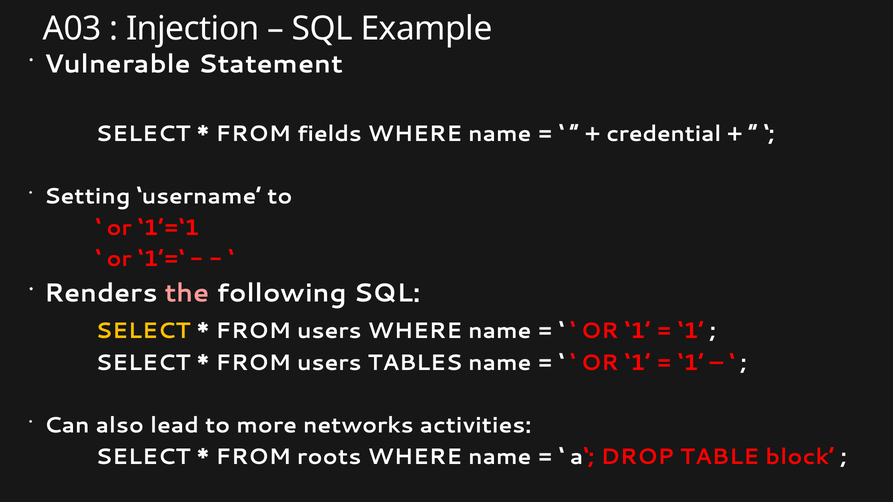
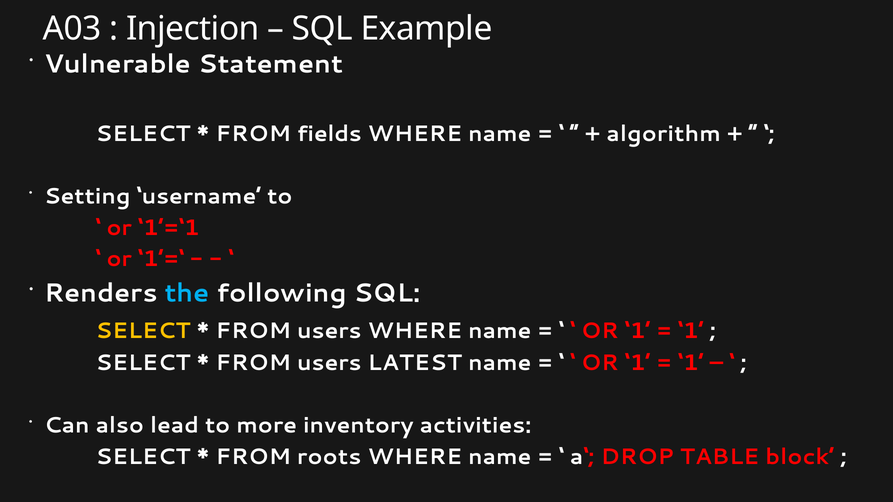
credential: credential -> algorithm (664, 134)
the colour: pink -> light blue (187, 294)
TABLES: TABLES -> LATEST (415, 363)
networks: networks -> inventory (358, 426)
